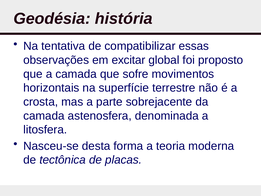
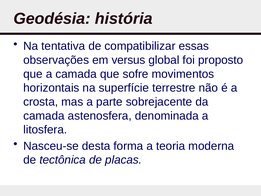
excitar: excitar -> versus (128, 60)
